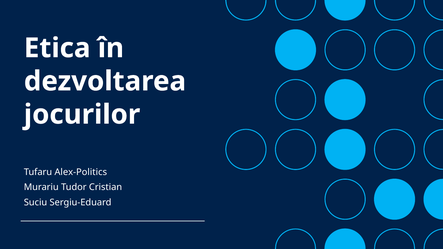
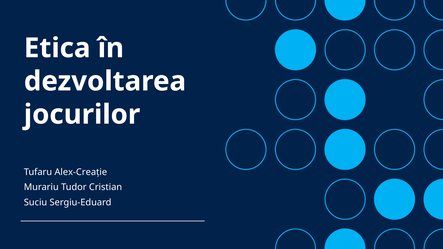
Alex-Politics: Alex-Politics -> Alex-Creație (81, 172)
